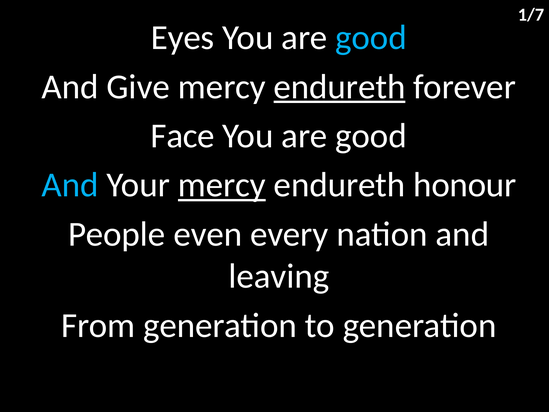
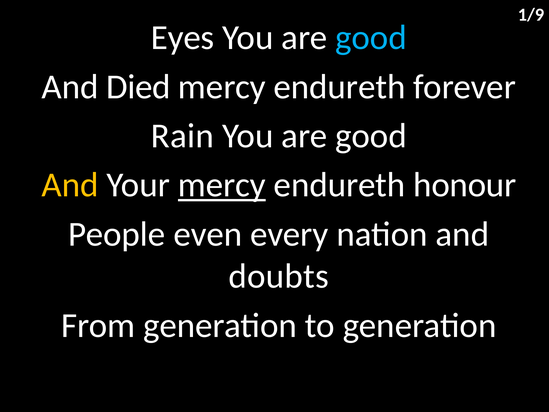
1/7: 1/7 -> 1/9 (531, 15)
Give: Give -> Died (138, 87)
endureth underline: present -> none (340, 87)
Face: Face -> Rain (182, 136)
And colour: light blue -> yellow (70, 185)
leaving: leaving -> doubts (279, 276)
